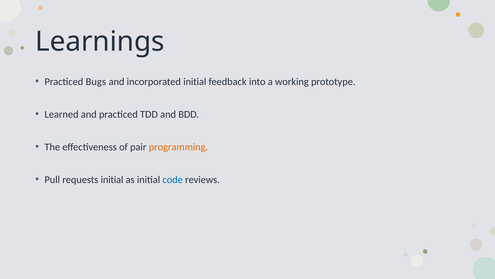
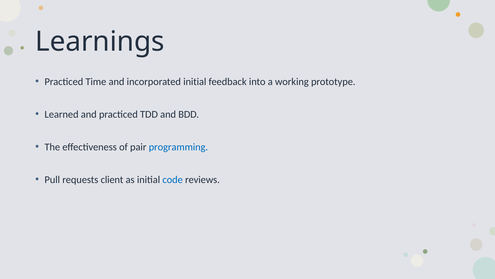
Bugs: Bugs -> Time (96, 81)
programming colour: orange -> blue (178, 147)
requests initial: initial -> client (112, 179)
